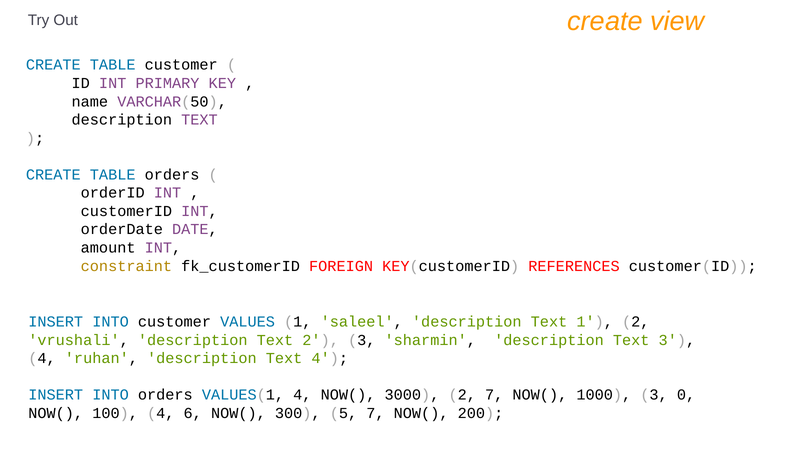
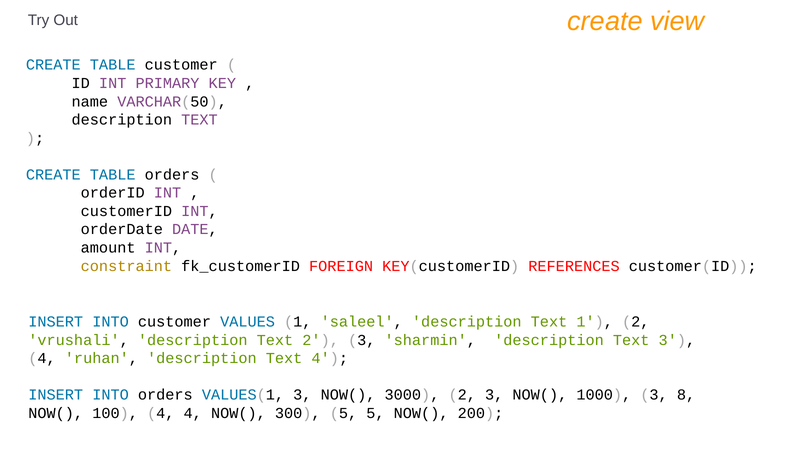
VALUES(1 4: 4 -> 3 (302, 395)
3000 2 7: 7 -> 3 (494, 395)
0: 0 -> 8 (686, 395)
4 6: 6 -> 4 (193, 413)
5 7: 7 -> 5 (375, 413)
